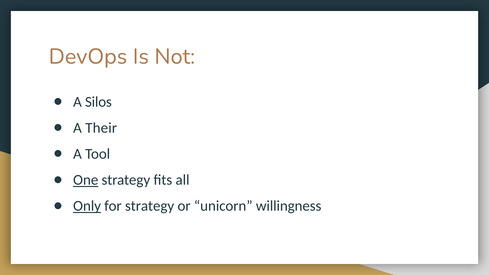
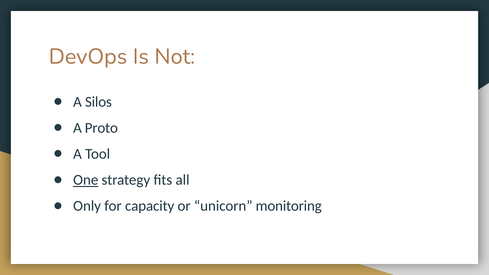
Their: Their -> Proto (101, 128)
Only underline: present -> none (87, 206)
for strategy: strategy -> capacity (150, 206)
willingness: willingness -> monitoring (289, 206)
